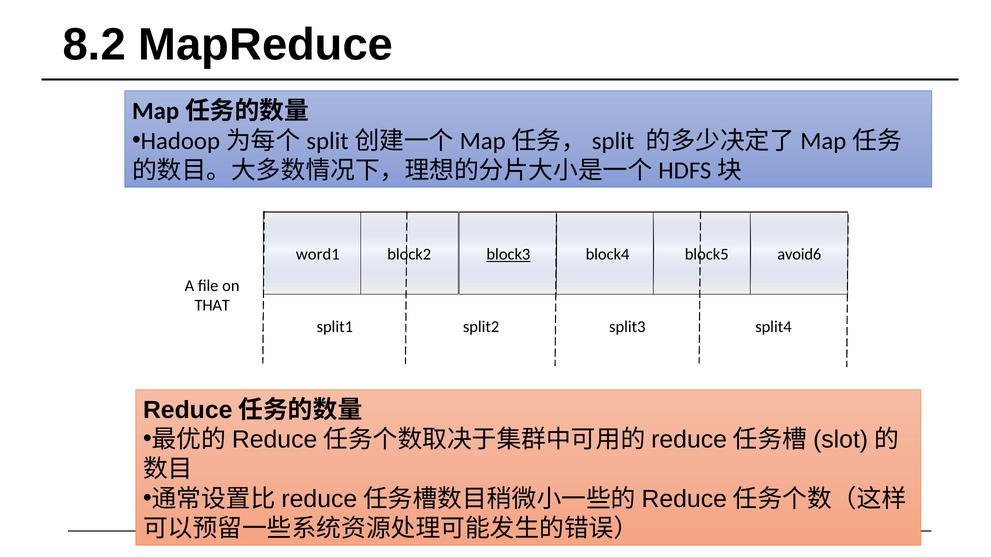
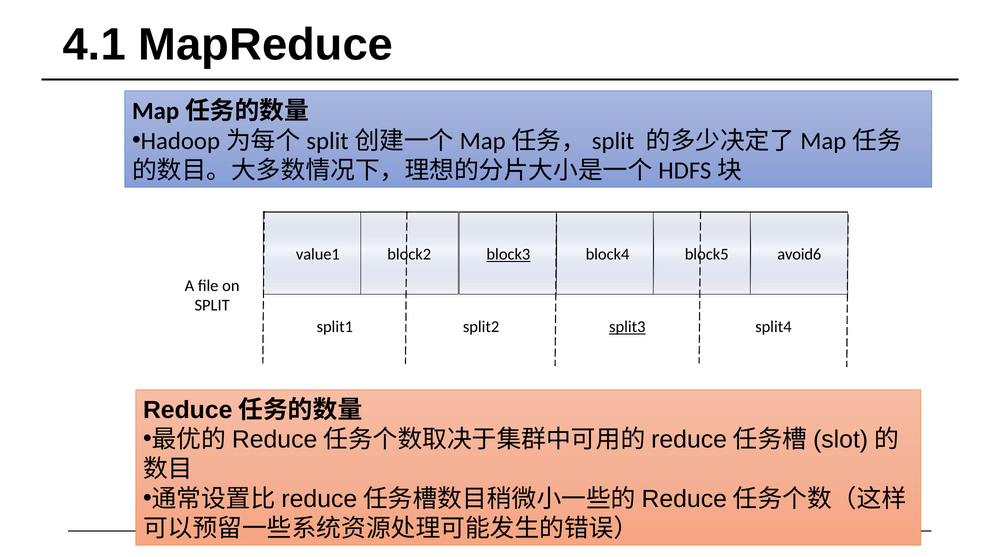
8.2: 8.2 -> 4.1 (94, 45)
word1: word1 -> value1 (318, 254)
THAT: THAT -> SPLIT (212, 306)
split3 underline: none -> present (627, 327)
